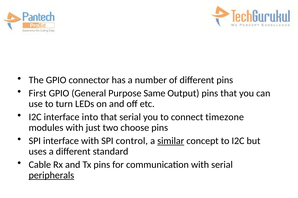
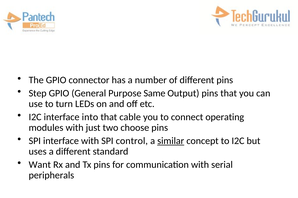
First: First -> Step (38, 94)
that serial: serial -> cable (130, 117)
timezone: timezone -> operating (225, 117)
Cable: Cable -> Want (40, 165)
peripherals underline: present -> none (51, 176)
